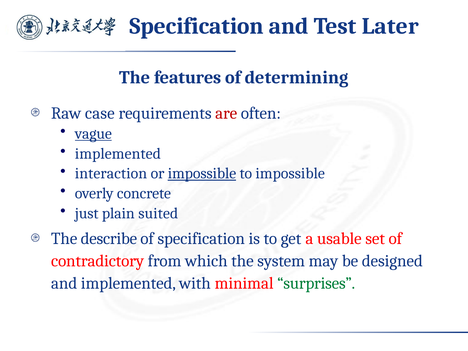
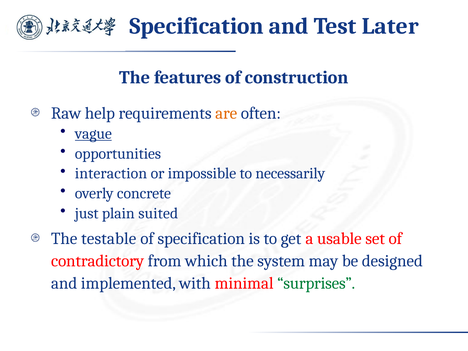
determining: determining -> construction (297, 77)
case: case -> help (100, 113)
are colour: red -> orange (226, 113)
implemented: implemented -> opportunities (118, 154)
impossible underline: present -> none (202, 174)
to impossible: impossible -> necessarily (290, 174)
describe: describe -> testable (109, 239)
